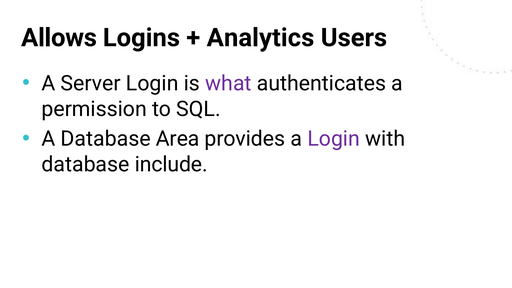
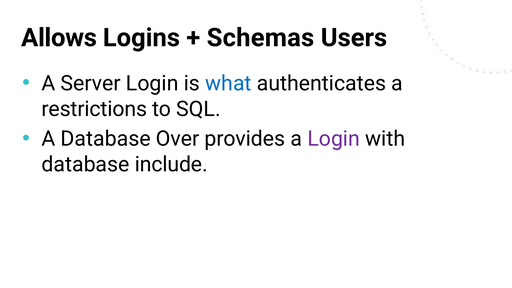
Analytics: Analytics -> Schemas (260, 38)
what colour: purple -> blue (228, 83)
permission: permission -> restrictions (94, 109)
Area: Area -> Over (178, 139)
